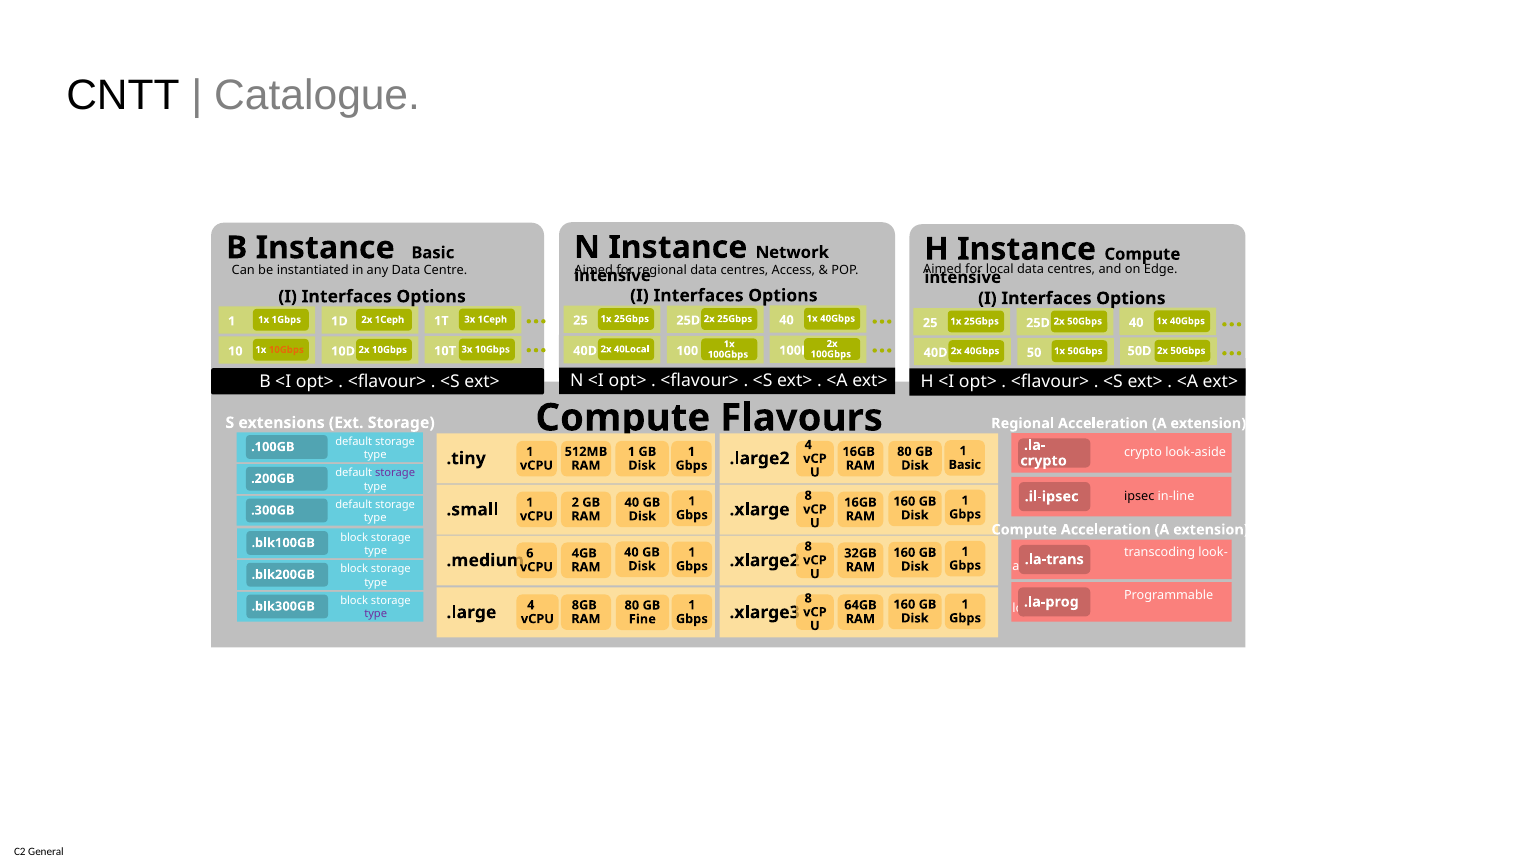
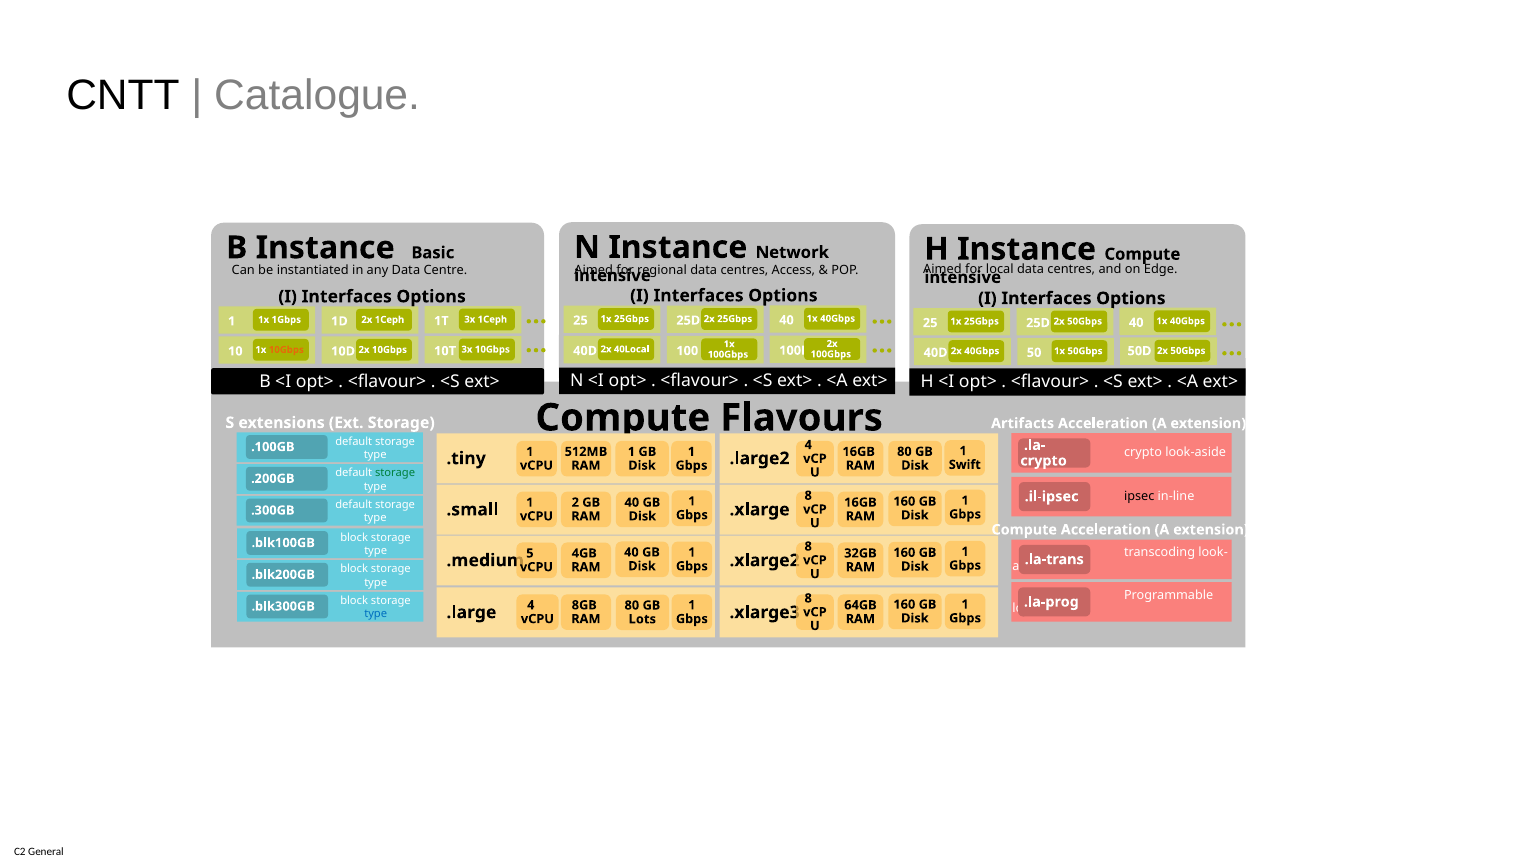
Regional: Regional -> Artifacts (1023, 423)
Basic: Basic -> Swift (965, 465)
storage colour: purple -> green (395, 473)
6: 6 -> 5 (530, 553)
type colour: purple -> blue (376, 614)
Fine: Fine -> Lots (642, 619)
